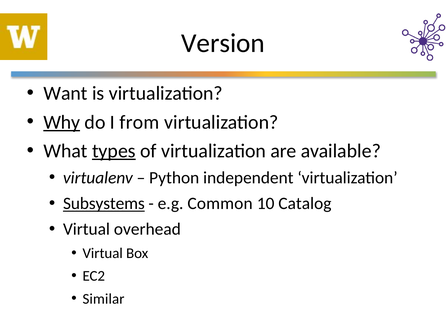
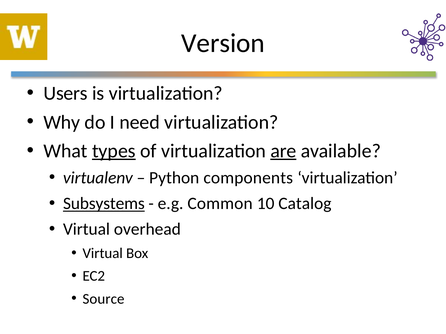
Want: Want -> Users (66, 94)
Why underline: present -> none (62, 122)
from: from -> need (140, 122)
are underline: none -> present (283, 151)
independent: independent -> components (248, 178)
Similar: Similar -> Source (103, 299)
